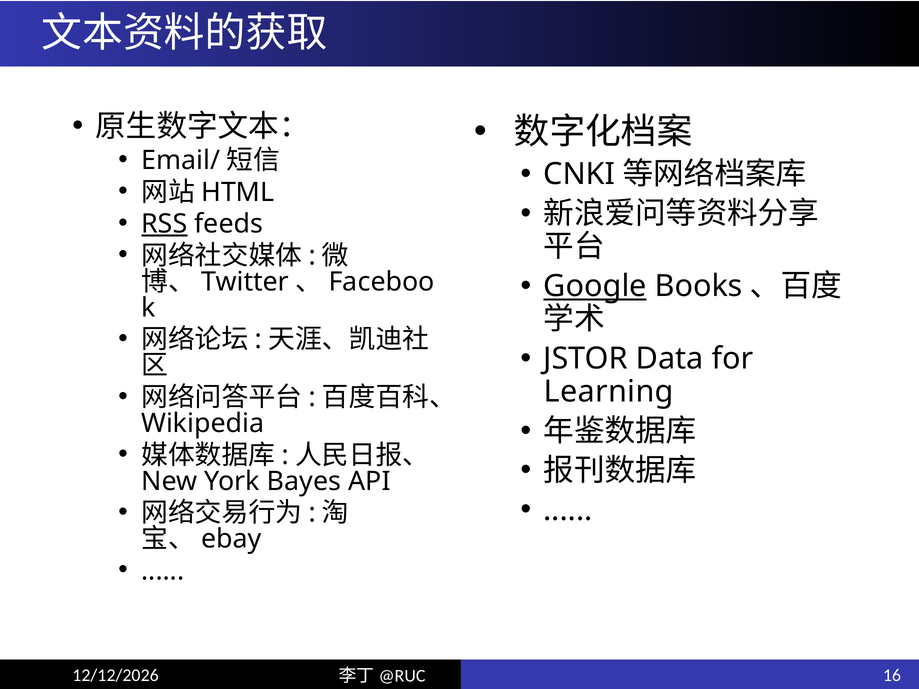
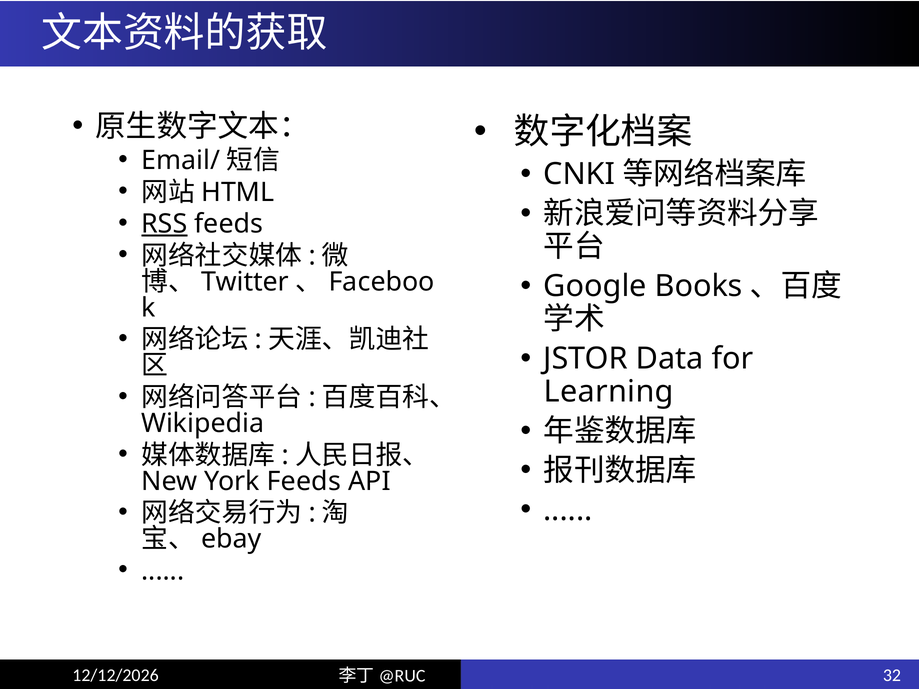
Google underline: present -> none (595, 286)
York Bayes: Bayes -> Feeds (304, 481)
16: 16 -> 32 (892, 676)
